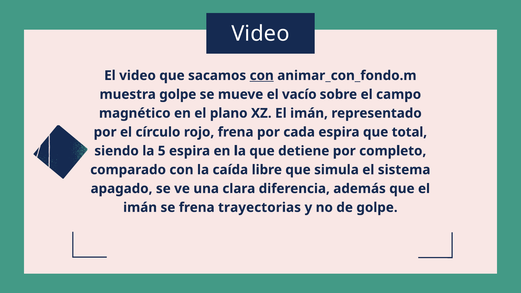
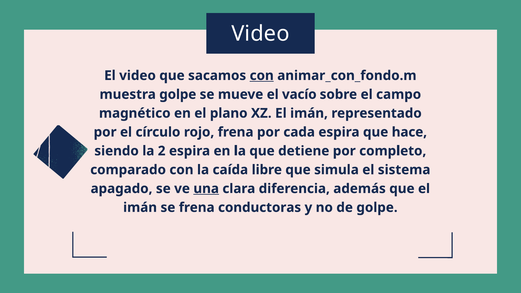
total: total -> hace (409, 132)
5: 5 -> 2 (162, 151)
una underline: none -> present (206, 189)
trayectorias: trayectorias -> conductoras (260, 208)
